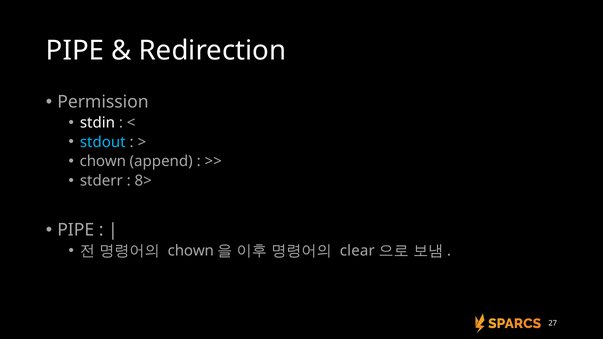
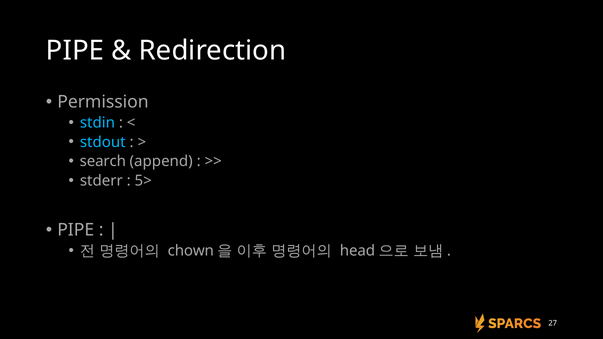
stdin colour: white -> light blue (97, 123)
chown: chown -> search (103, 162)
8>: 8> -> 5> (143, 181)
clear: clear -> head (357, 251)
